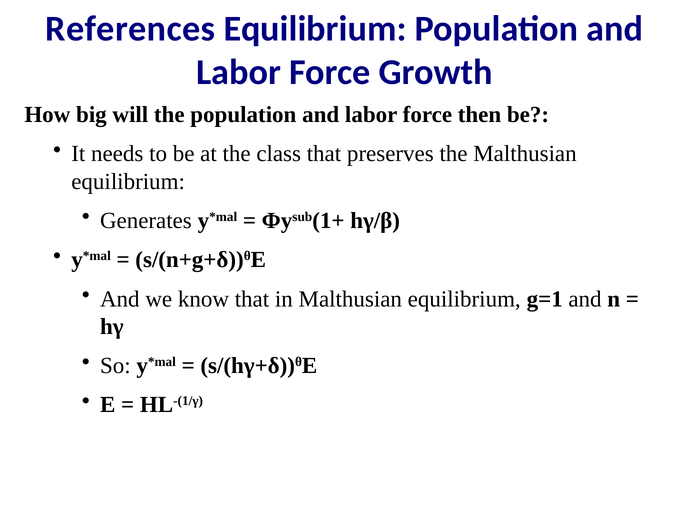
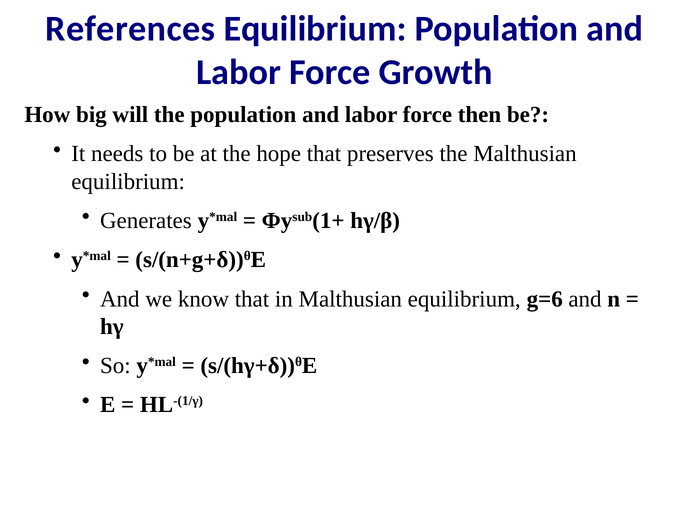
class: class -> hope (279, 154)
g=1: g=1 -> g=6 (545, 299)
